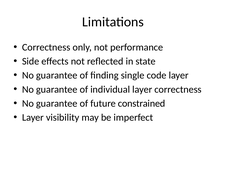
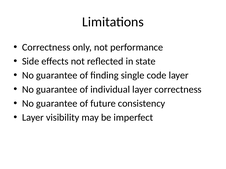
constrained: constrained -> consistency (142, 104)
